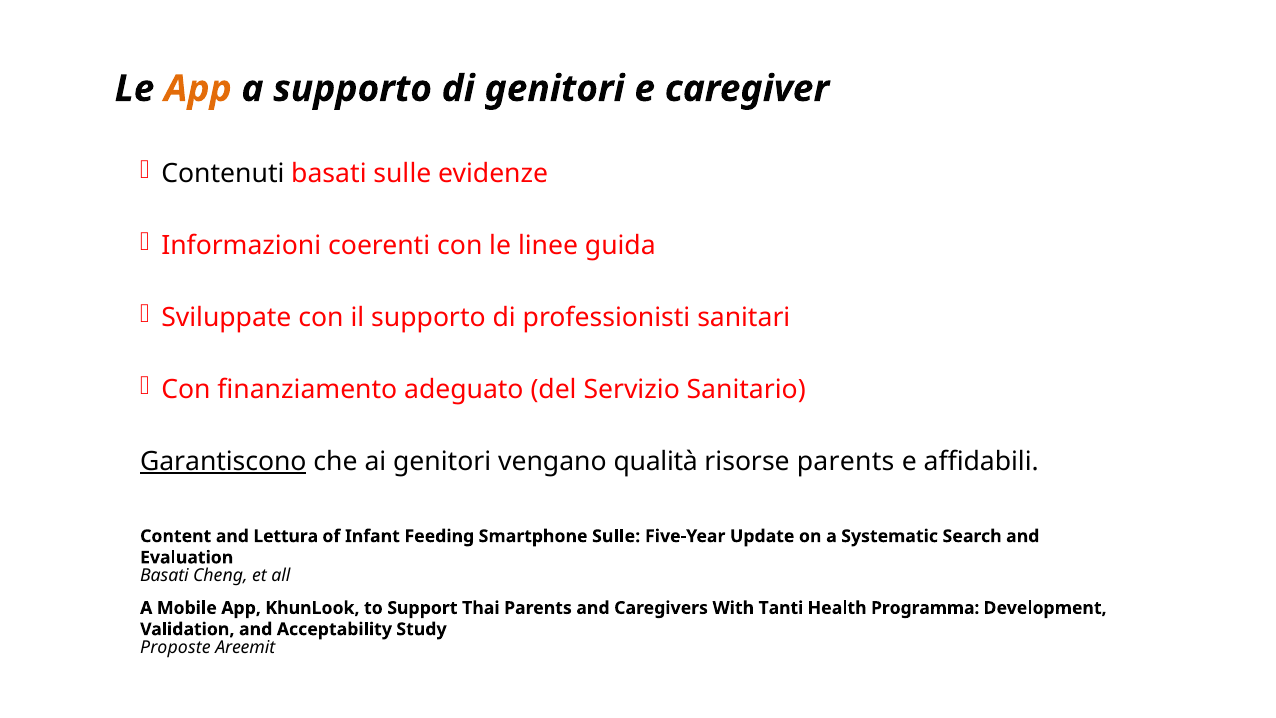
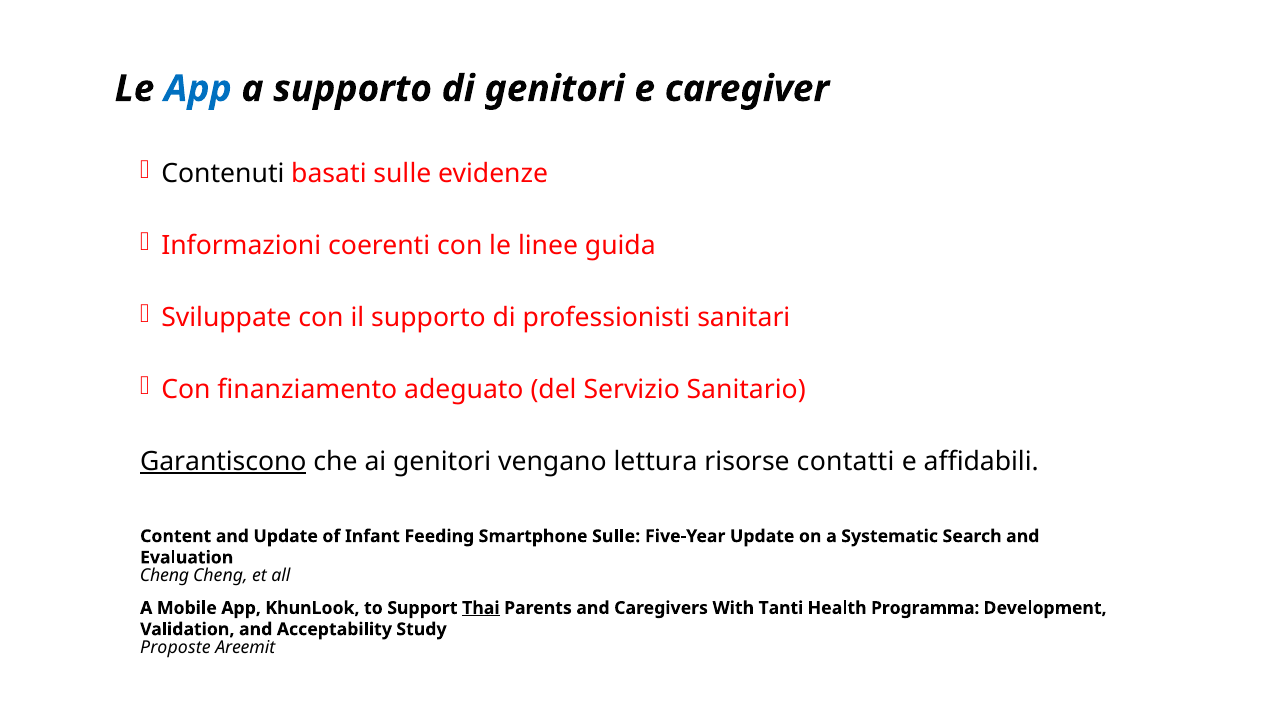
App colour: orange -> blue (198, 89)
qualità: qualità -> lettura (656, 461)
risorse parents: parents -> contatti (846, 461)
and Lettura: Lettura -> Update (286, 536)
Basati: Basati -> Cheng (164, 575)
Thai underline: none -> present (481, 608)
